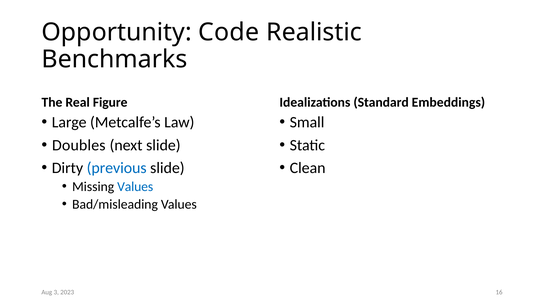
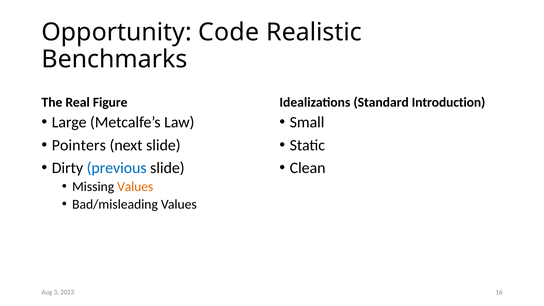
Embeddings: Embeddings -> Introduction (449, 102)
Doubles: Doubles -> Pointers (79, 145)
Values colour: blue -> orange (135, 187)
